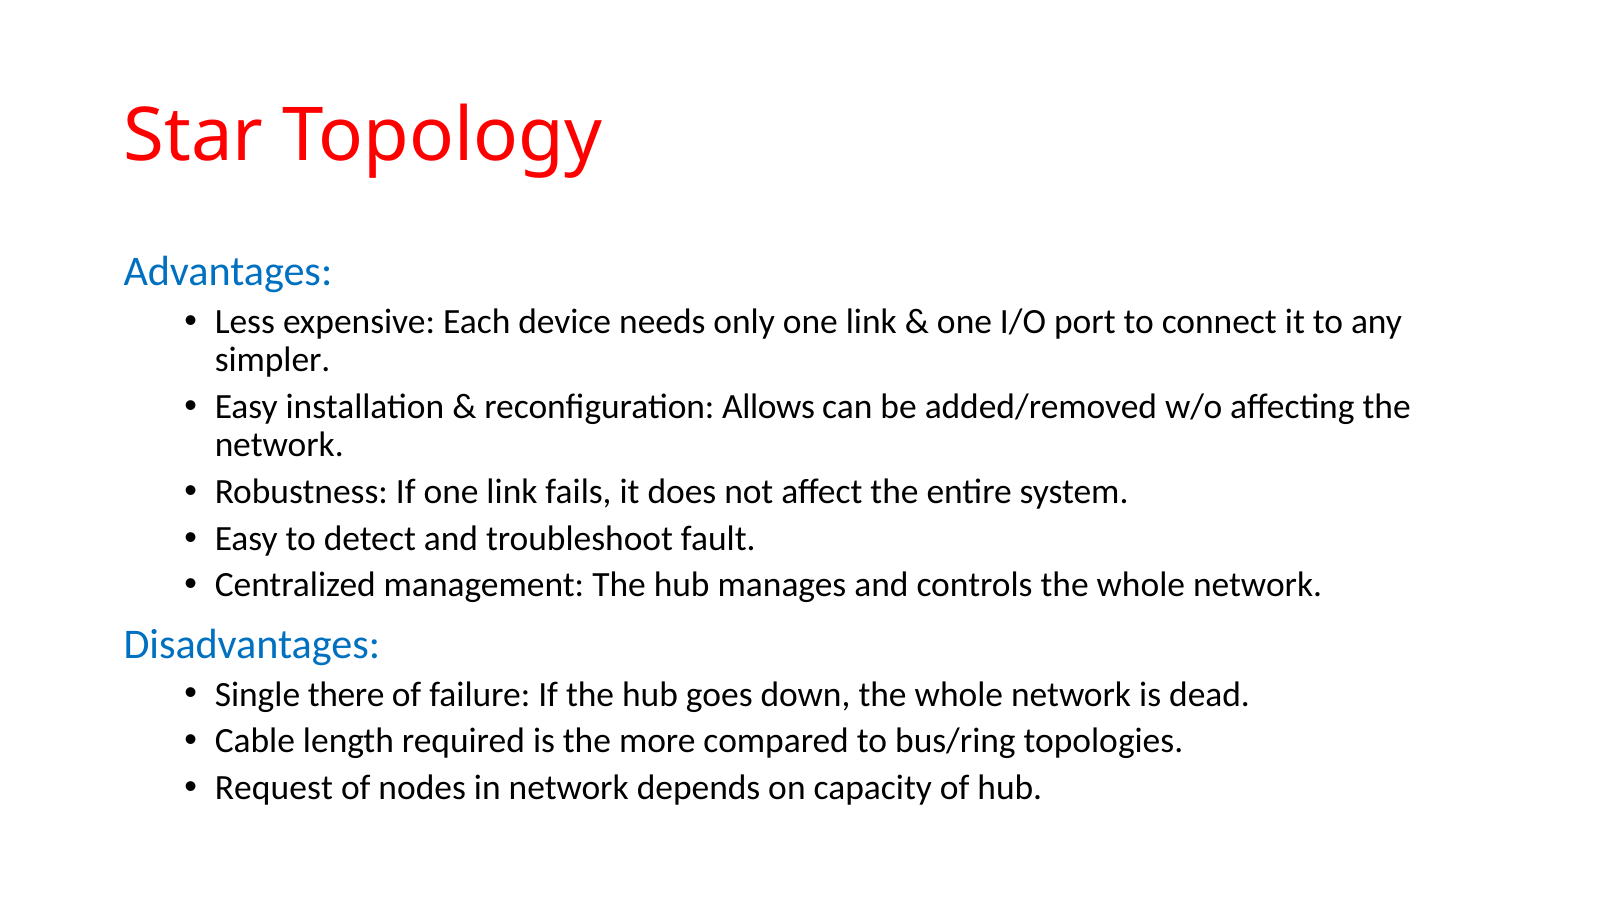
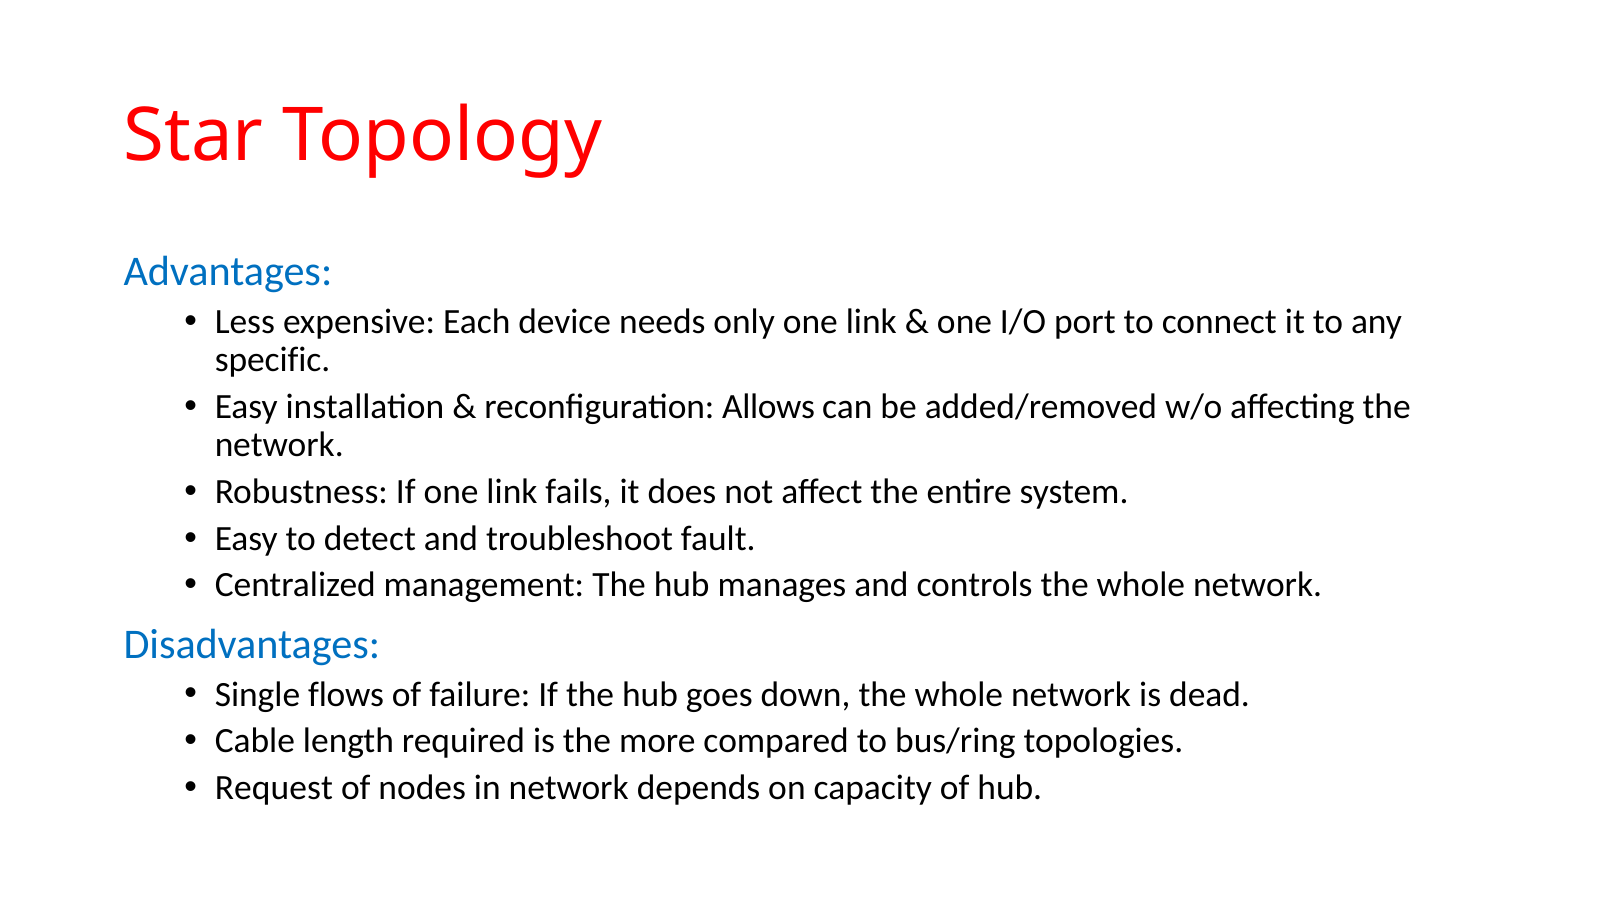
simpler: simpler -> specific (273, 360)
there: there -> flows (346, 694)
